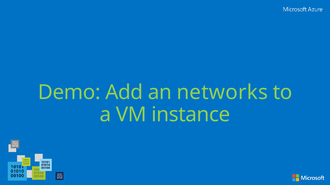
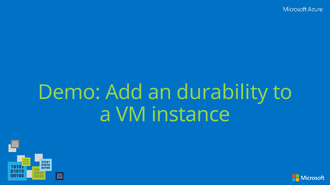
networks: networks -> durability (222, 93)
